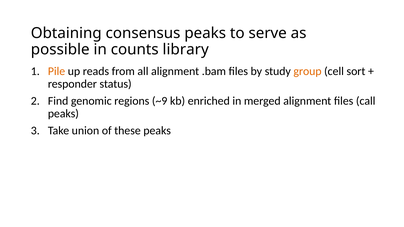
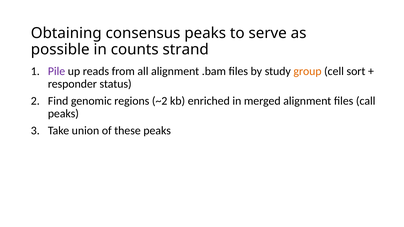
library: library -> strand (186, 50)
Pile colour: orange -> purple (57, 71)
~9: ~9 -> ~2 (160, 101)
